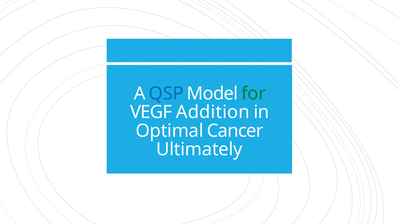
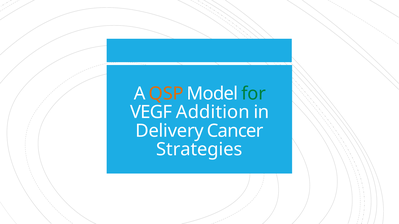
QSP colour: blue -> orange (166, 94)
Optimal: Optimal -> Delivery (170, 131)
Ultimately: Ultimately -> Strategies (199, 150)
